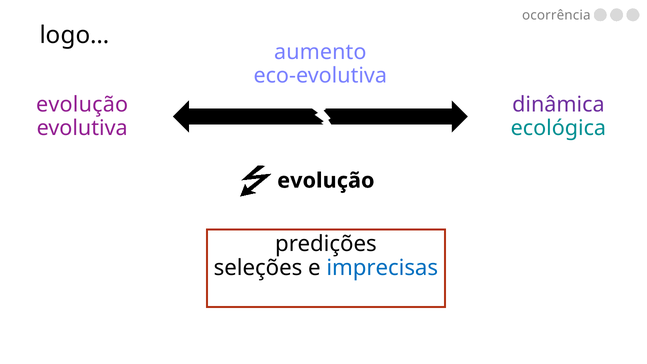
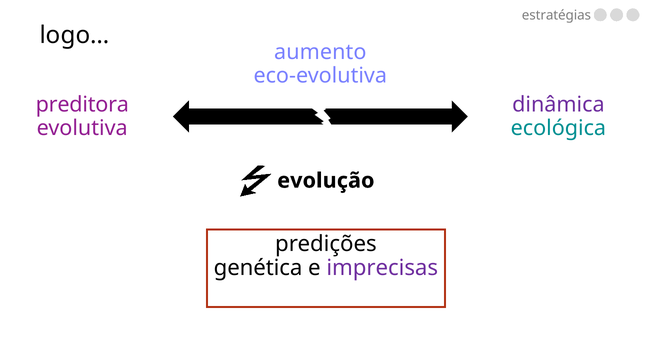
ocorrência: ocorrência -> estratégias (556, 15)
evolução: evolução -> preditora (82, 105)
seleções: seleções -> genética (258, 268)
imprecisas colour: blue -> purple (382, 268)
